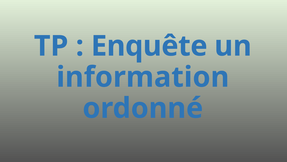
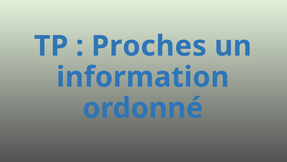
Enquête: Enquête -> Proches (149, 46)
